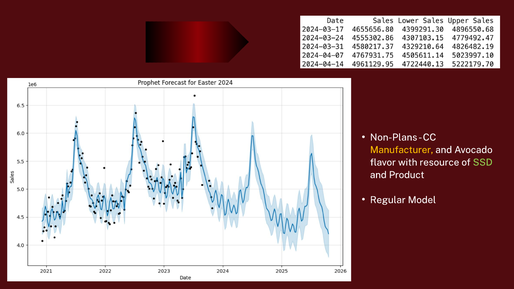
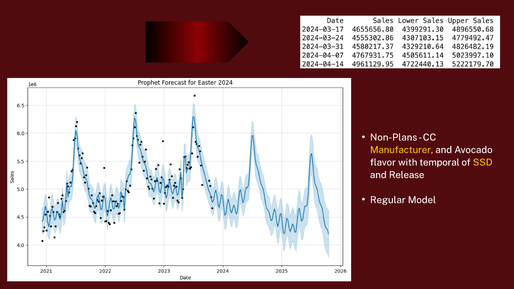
resource: resource -> temporal (439, 162)
SSD colour: light green -> yellow (483, 162)
Product: Product -> Release (407, 175)
